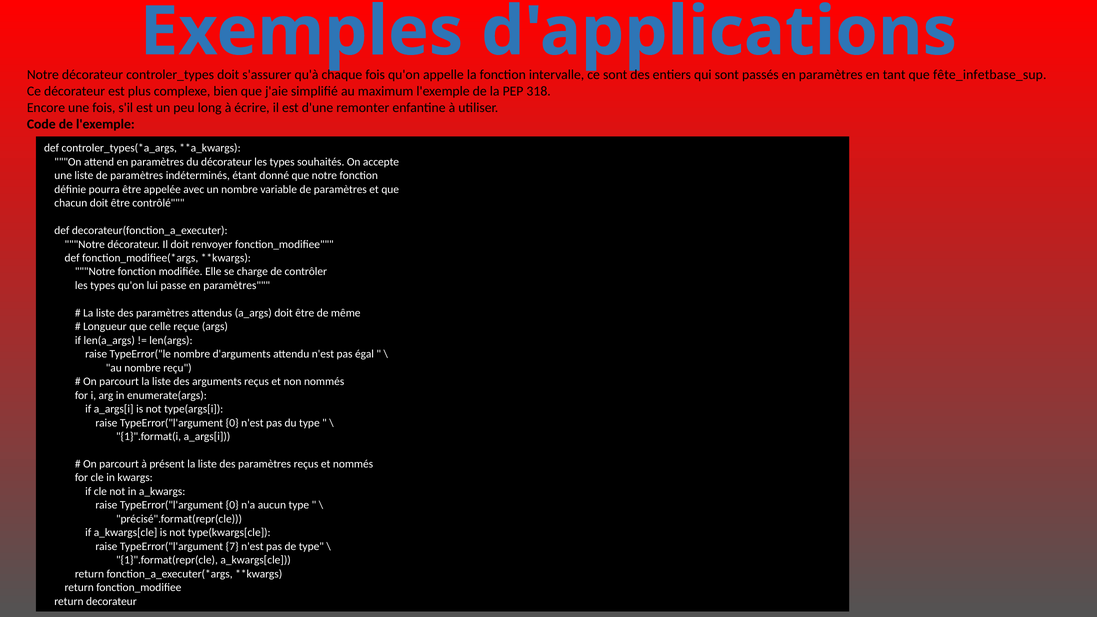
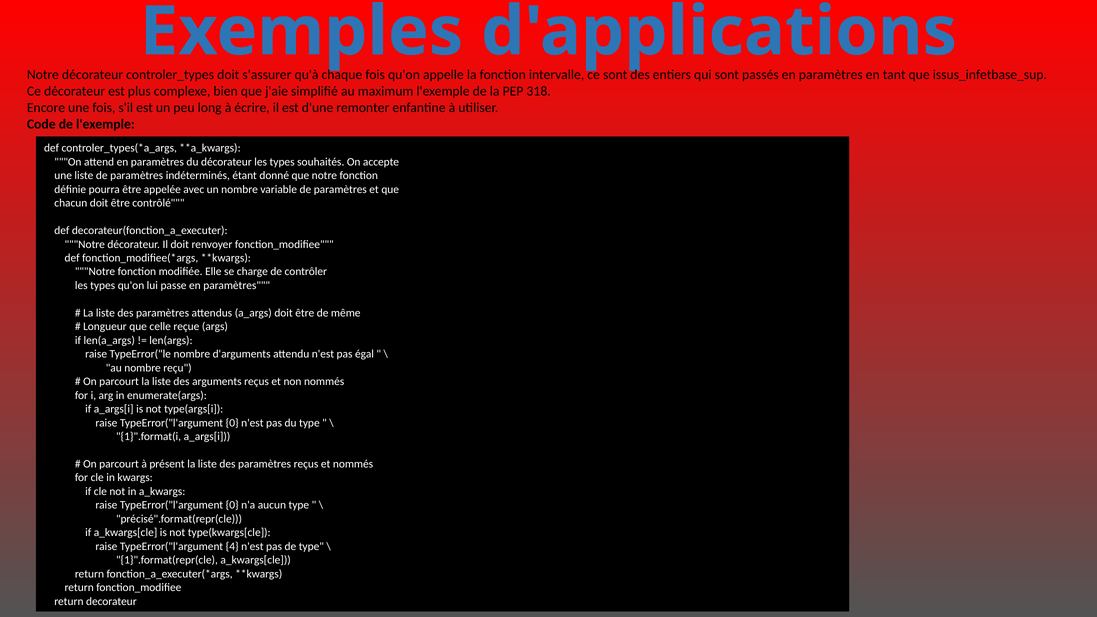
fête_infetbase_sup: fête_infetbase_sup -> issus_infetbase_sup (990, 75)
7: 7 -> 4 (232, 546)
